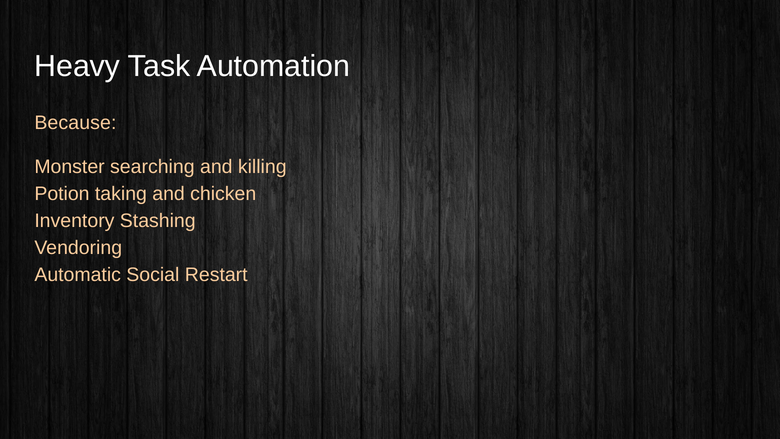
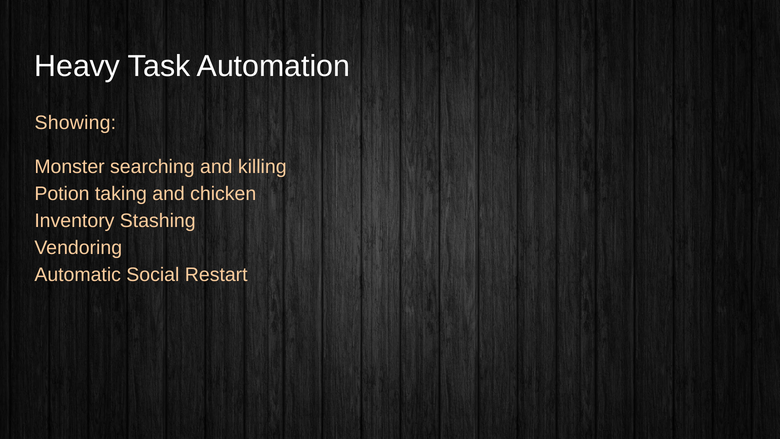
Because: Because -> Showing (75, 123)
